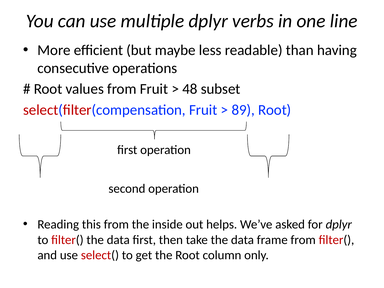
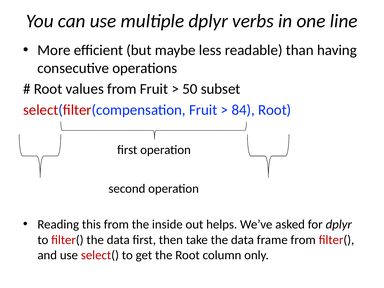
48: 48 -> 50 (190, 89)
89: 89 -> 84 (243, 110)
